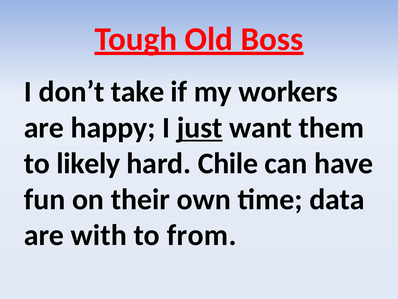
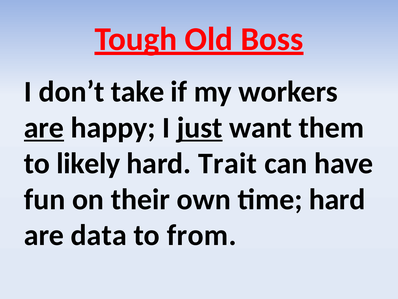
are underline: none -> present (44, 127)
Chile: Chile -> Trait (228, 163)
time data: data -> hard (337, 199)
with: with -> data (99, 235)
